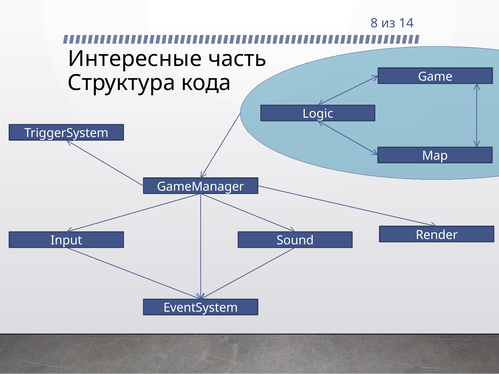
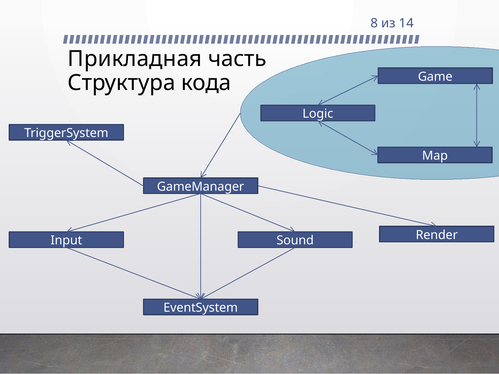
Интересные: Интересные -> Прикладная (135, 59)
